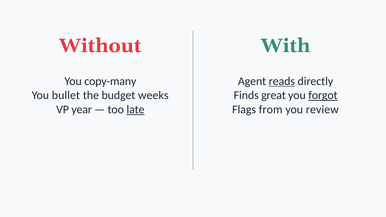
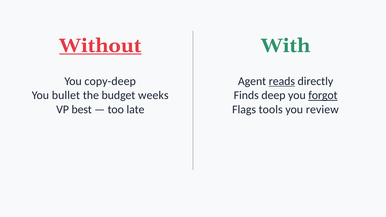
Without underline: none -> present (100, 46)
copy-many: copy-many -> copy-deep (110, 81)
great: great -> deep (273, 95)
year: year -> best (82, 110)
late underline: present -> none (135, 110)
from: from -> tools (271, 110)
